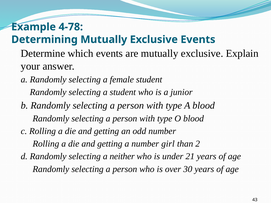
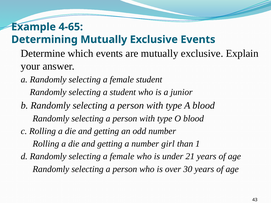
4-78: 4-78 -> 4-65 (71, 27)
2: 2 -> 1 (198, 144)
neither: neither -> female (122, 157)
